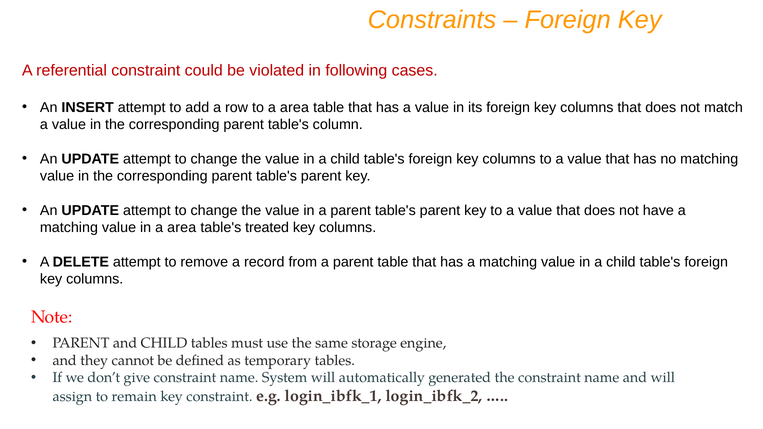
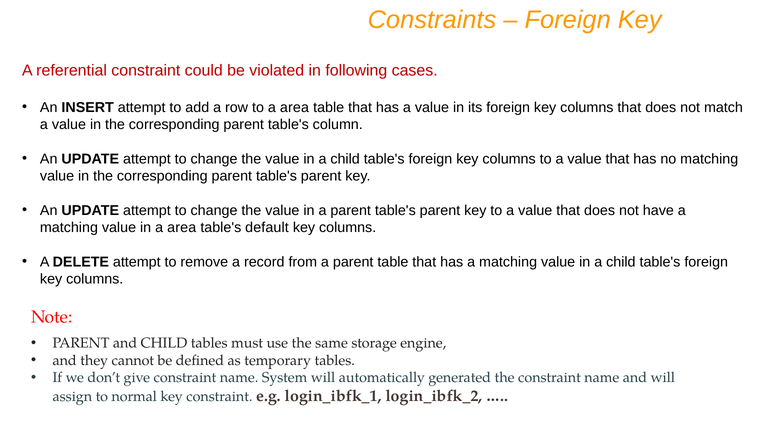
treated: treated -> default (267, 228)
remain: remain -> normal (134, 397)
